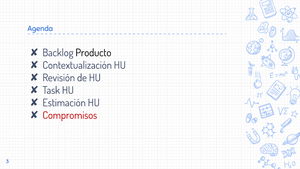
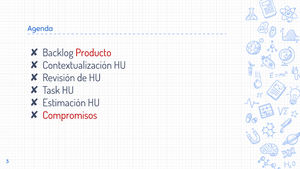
Producto colour: black -> red (93, 53)
